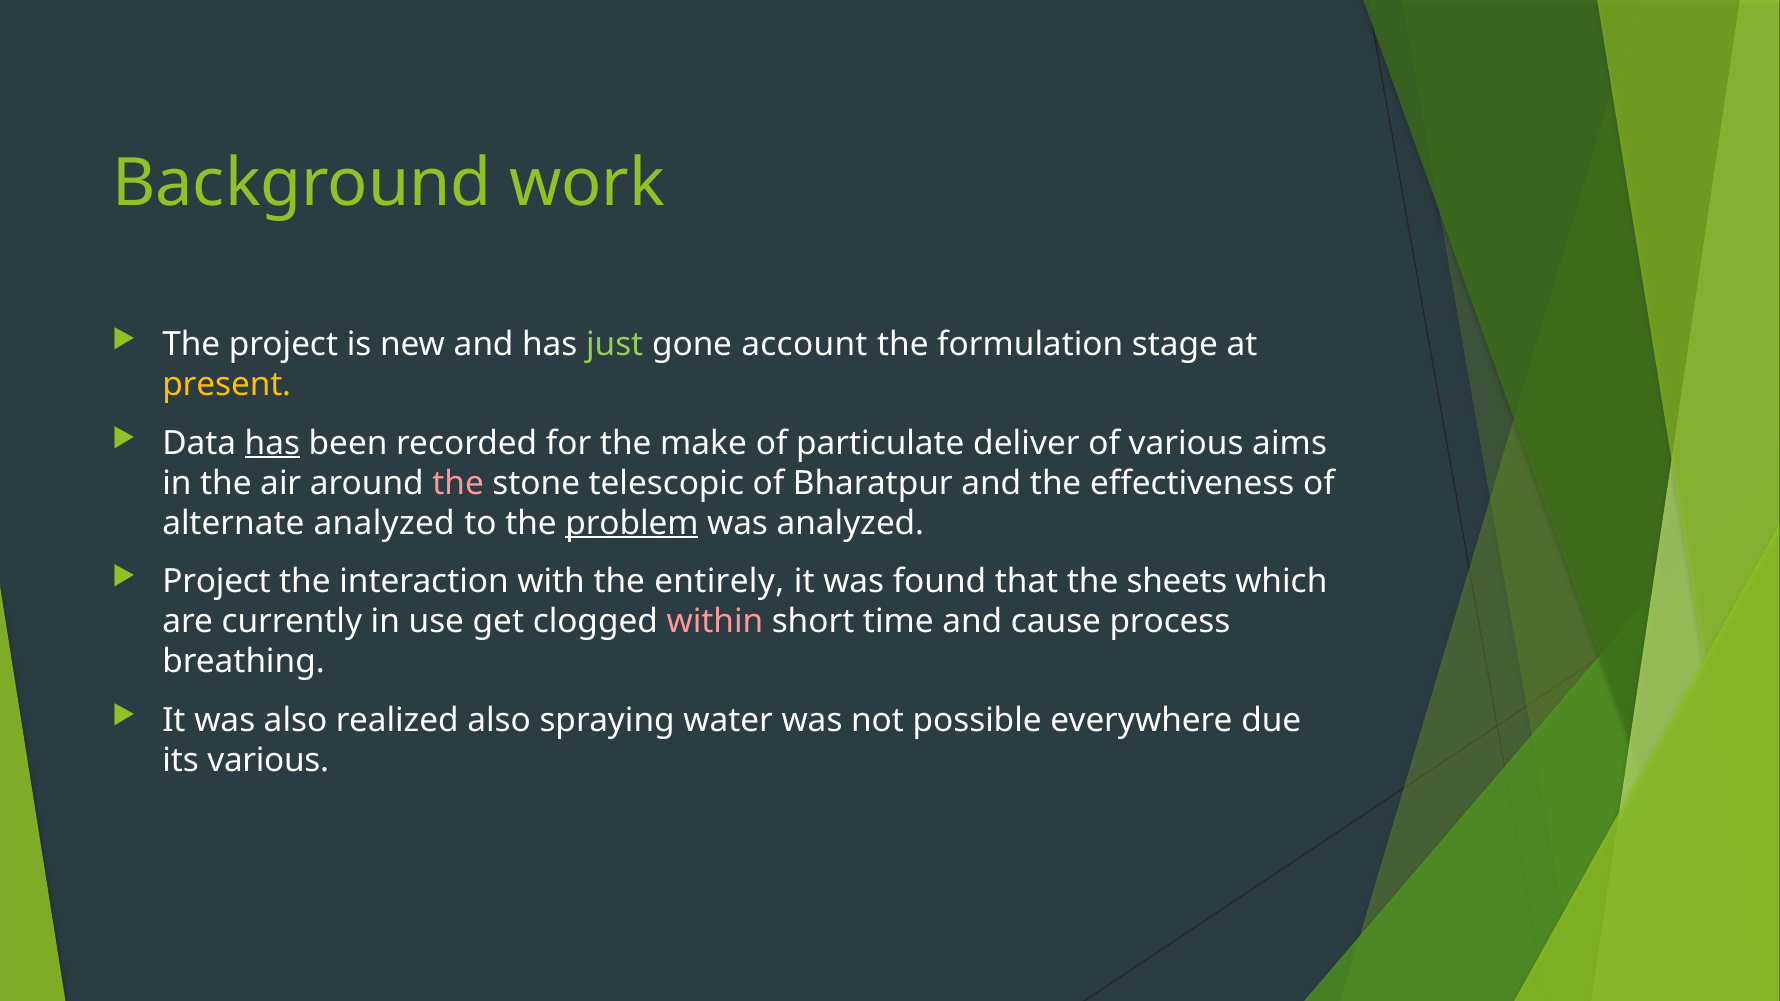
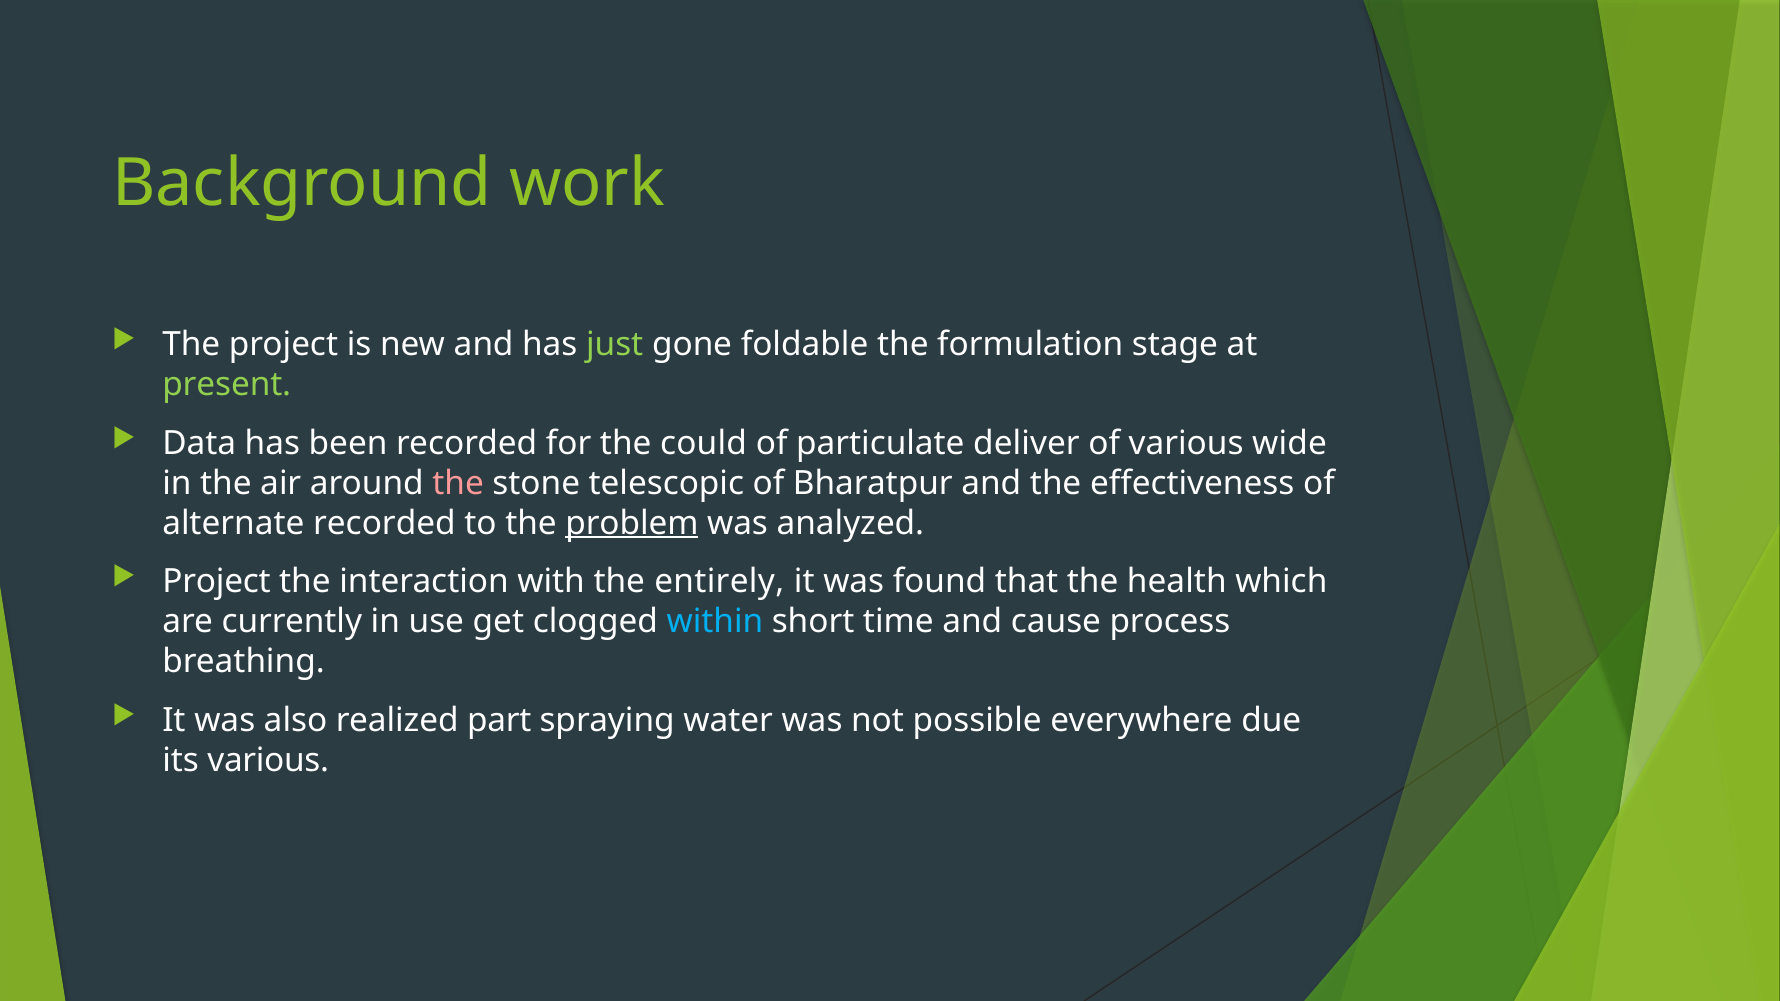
account: account -> foldable (805, 344)
present colour: yellow -> light green (227, 385)
has underline: present -> none (272, 443)
make: make -> could (703, 443)
aims: aims -> wide (1290, 443)
alternate analyzed: analyzed -> recorded (384, 523)
sheets: sheets -> health (1177, 582)
within colour: pink -> light blue (715, 622)
realized also: also -> part (499, 721)
